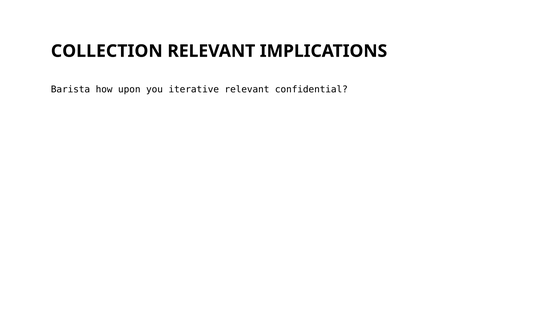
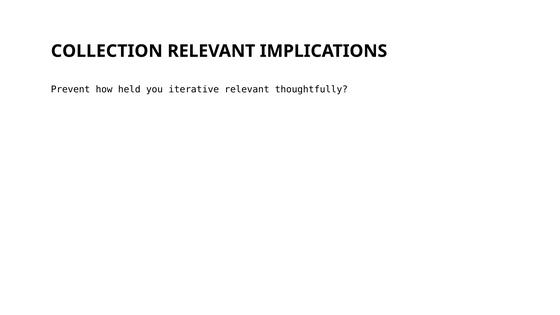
Barista: Barista -> Prevent (71, 89)
upon: upon -> held (129, 89)
confidential: confidential -> thoughtfully (311, 89)
